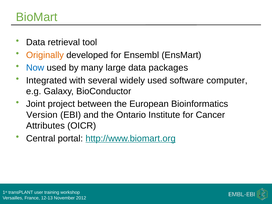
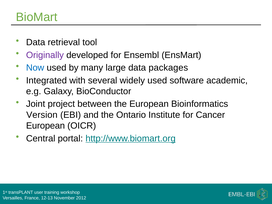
Originally colour: orange -> purple (45, 55)
computer: computer -> academic (227, 80)
Attributes: Attributes -> European (45, 126)
